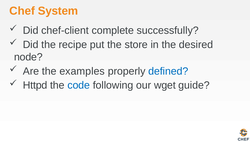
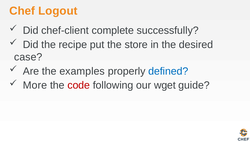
System: System -> Logout (58, 11)
node: node -> case (28, 57)
Httpd: Httpd -> More (35, 85)
code colour: blue -> red (79, 85)
